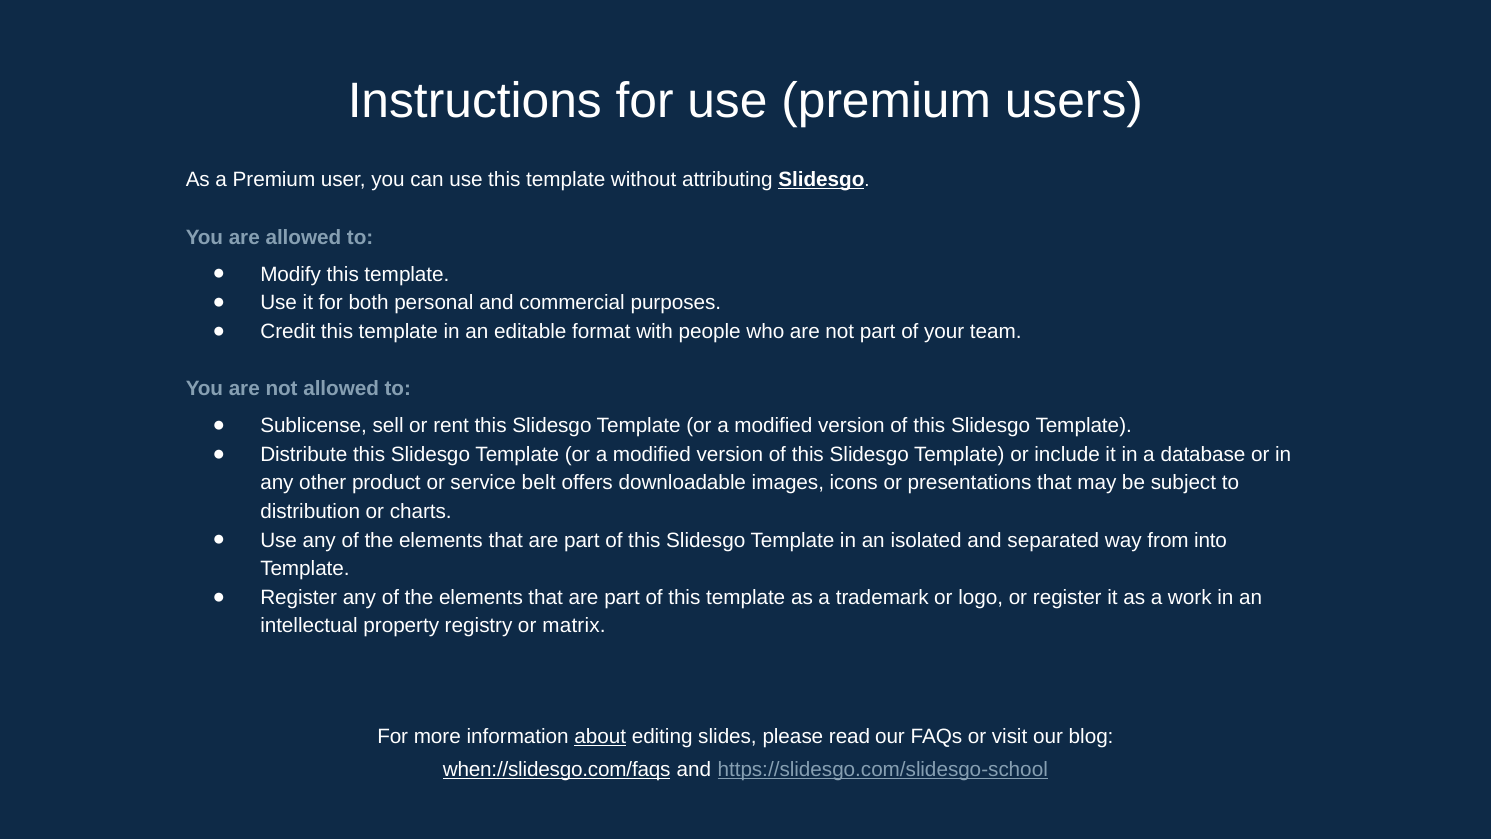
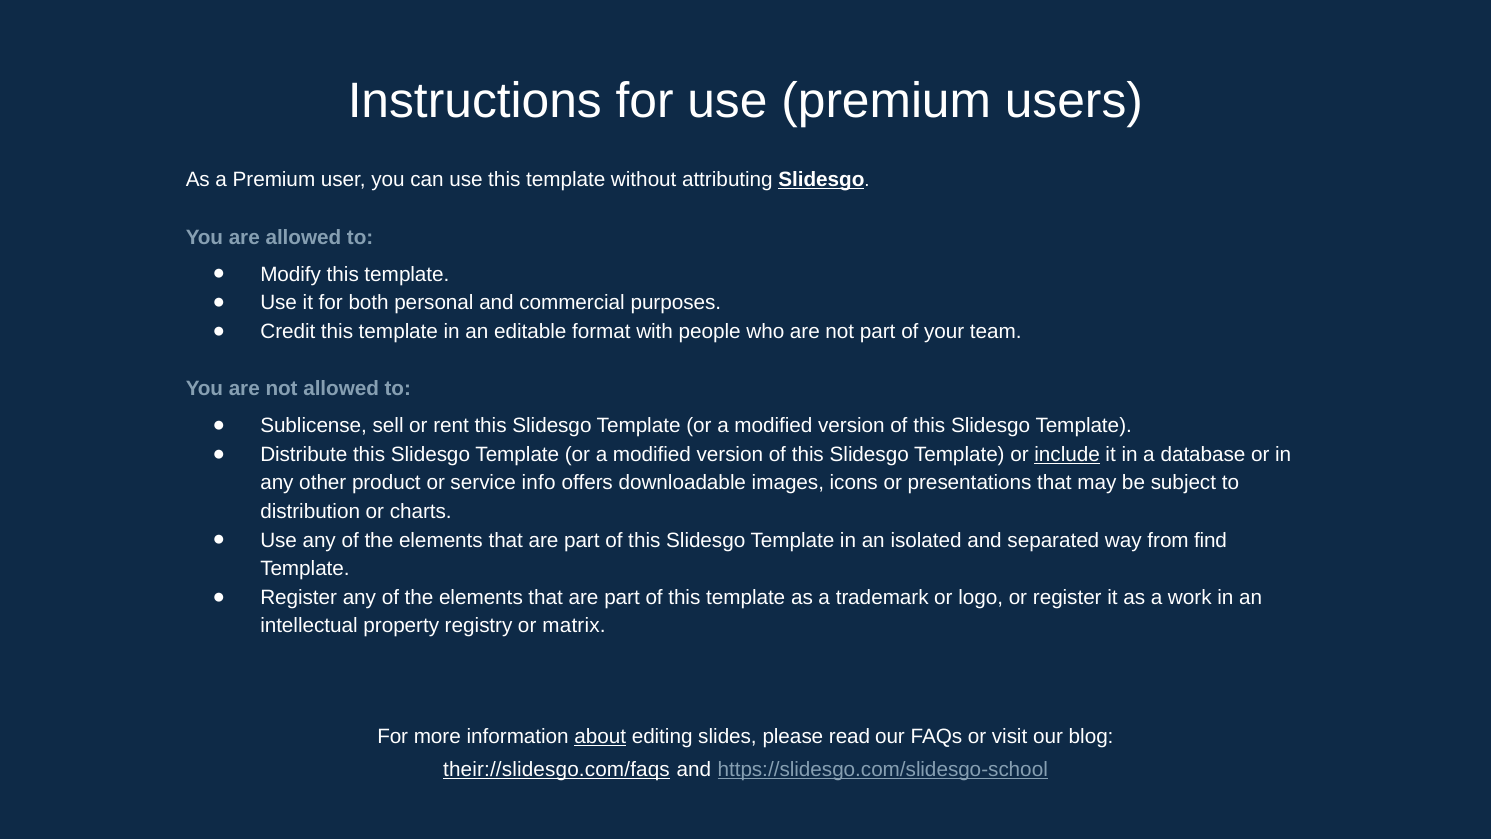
include underline: none -> present (1067, 454)
belt: belt -> info (539, 483)
into: into -> find (1211, 540)
when://slidesgo.com/faqs: when://slidesgo.com/faqs -> their://slidesgo.com/faqs (556, 769)
